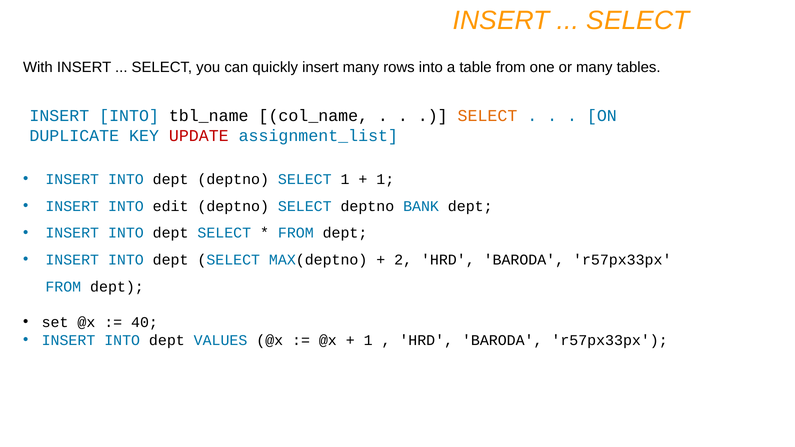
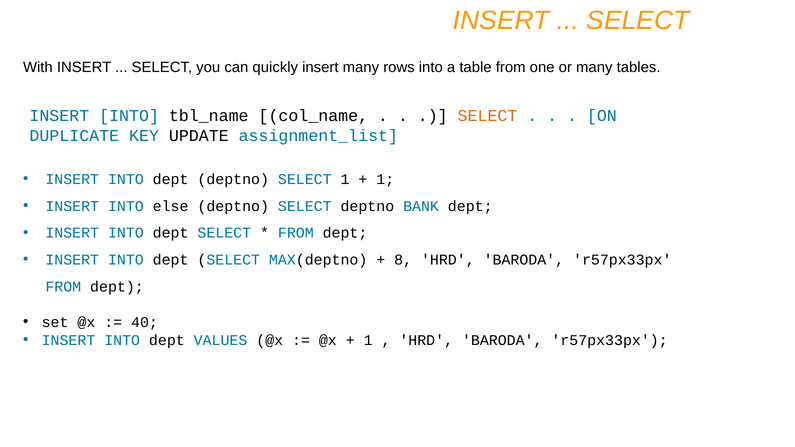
UPDATE colour: red -> black (199, 136)
edit: edit -> else (171, 206)
2: 2 -> 8 (403, 260)
